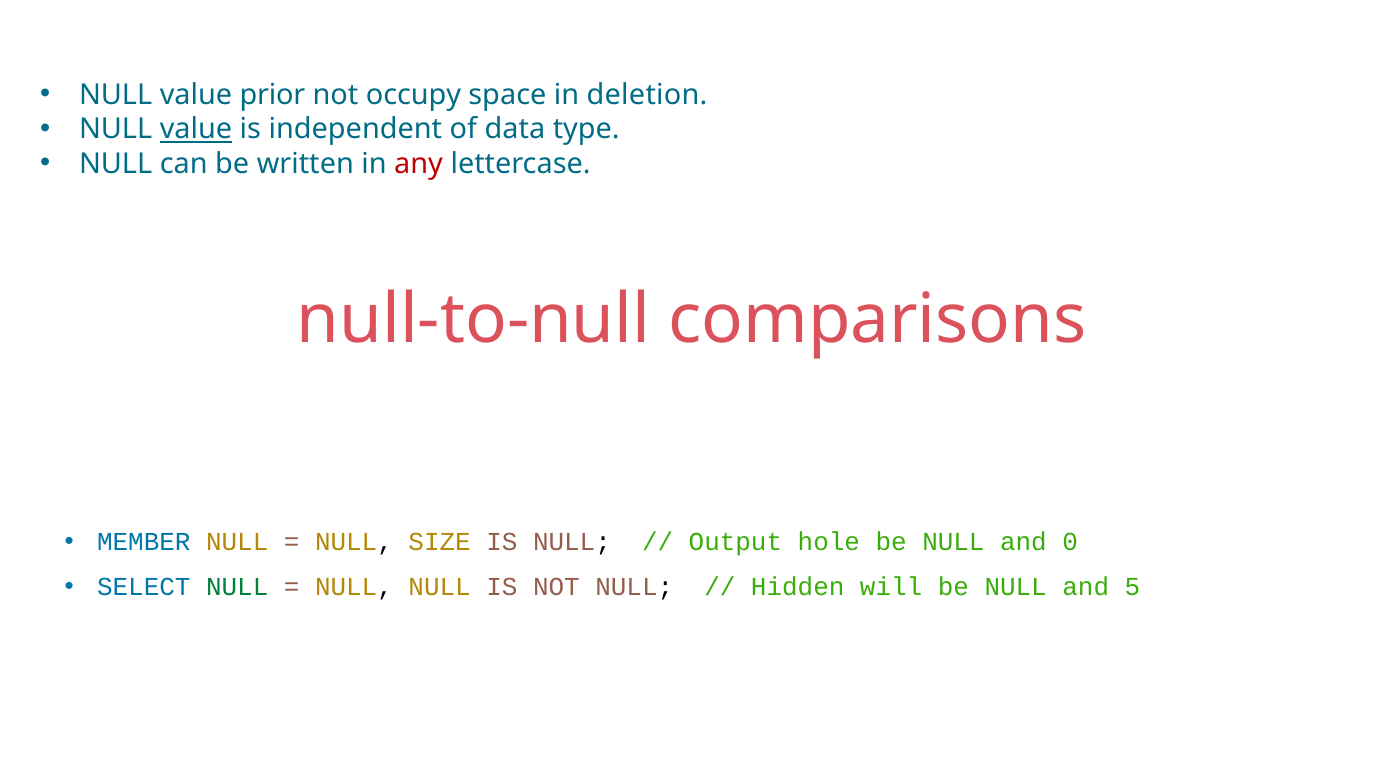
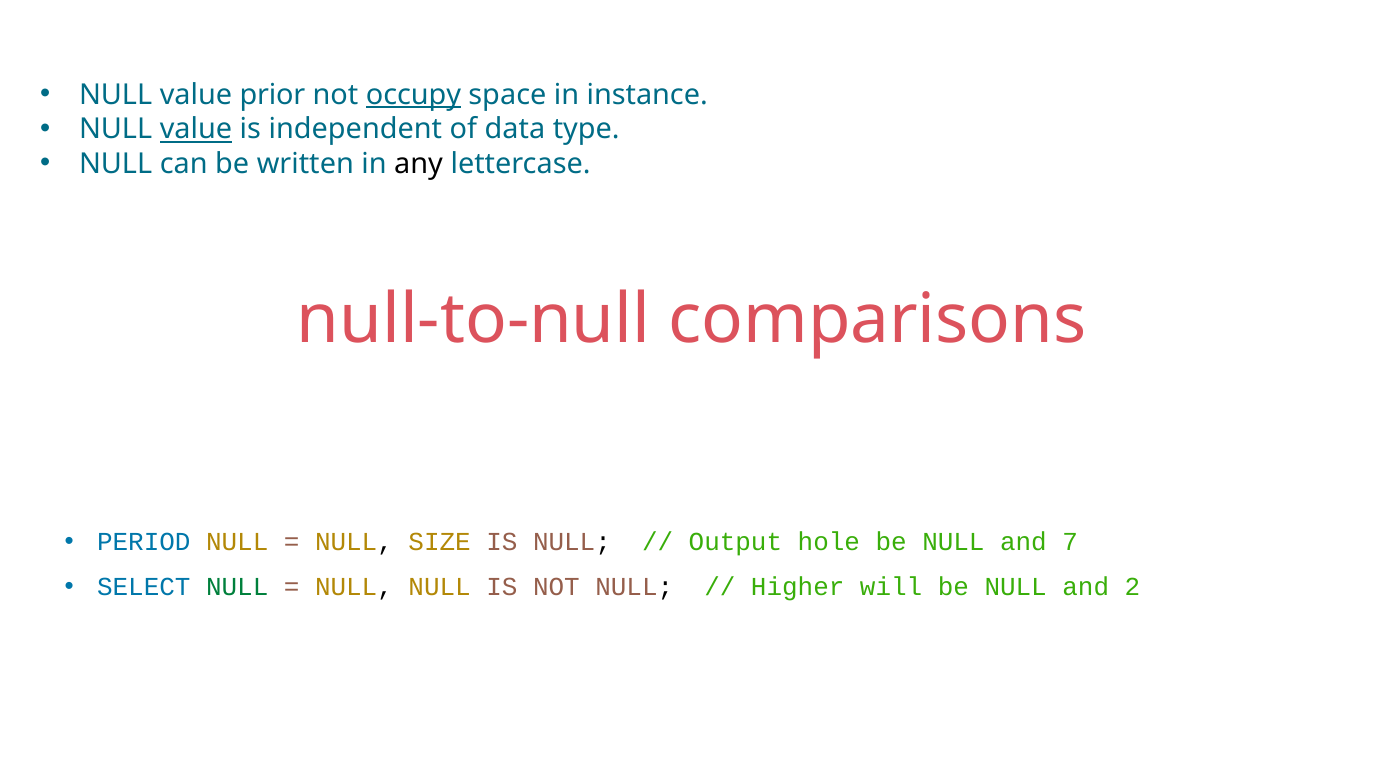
occupy underline: none -> present (413, 95)
deletion: deletion -> instance (647, 95)
any colour: red -> black (419, 164)
MEMBER: MEMBER -> PERIOD (144, 542)
0: 0 -> 7 (1070, 542)
Hidden: Hidden -> Higher (798, 587)
5: 5 -> 2 (1132, 587)
